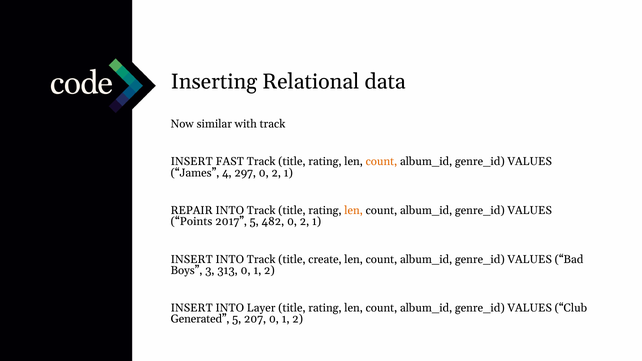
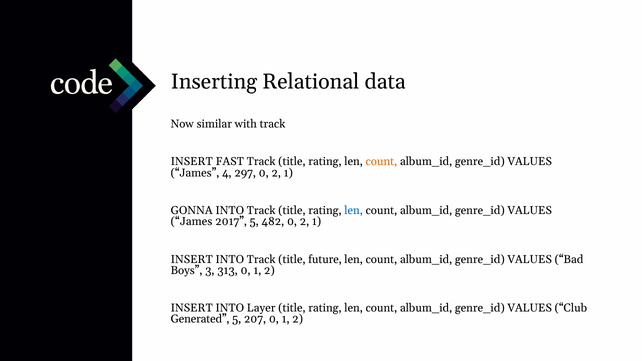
REPAIR: REPAIR -> GONNA (192, 211)
len colour: orange -> blue (354, 211)
Points: Points -> James (192, 222)
create: create -> future (325, 259)
